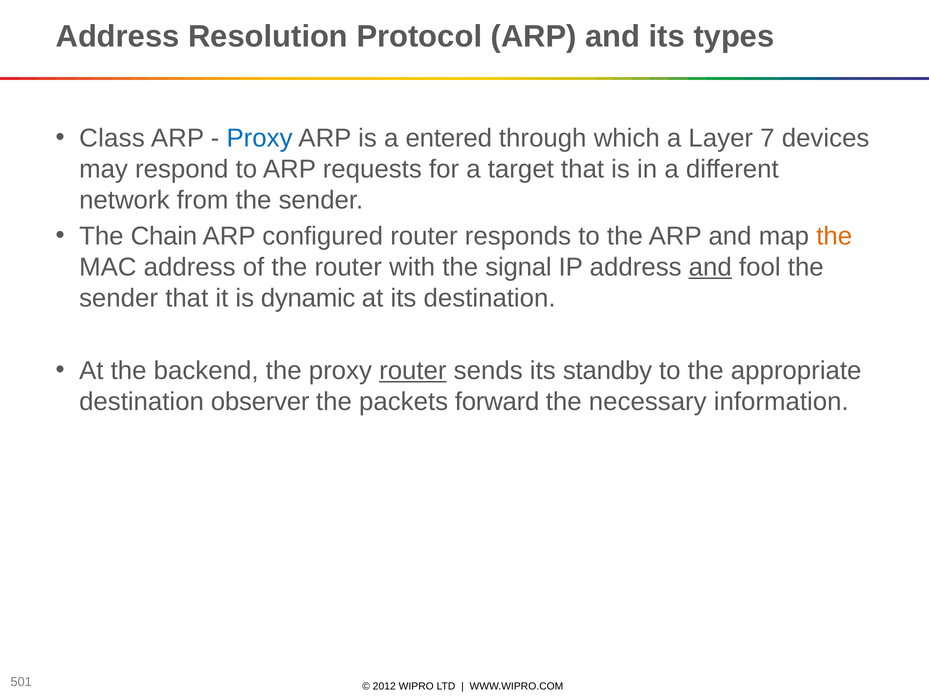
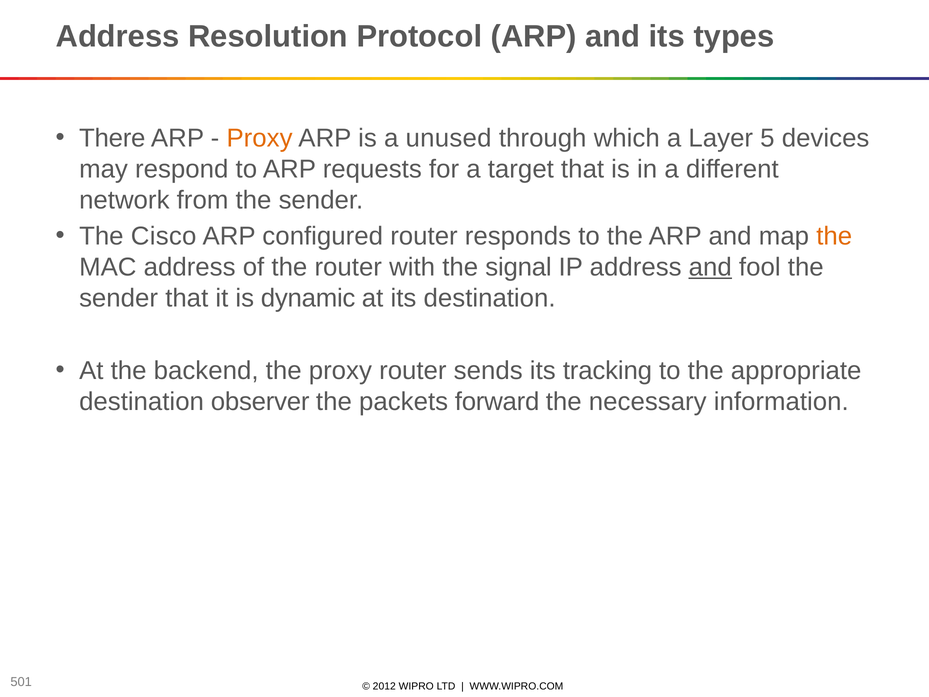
Class: Class -> There (112, 138)
Proxy colour: blue -> orange (260, 138)
entered: entered -> unused (449, 138)
7: 7 -> 5 (767, 138)
Chain: Chain -> Cisco (164, 236)
router underline: present -> none (413, 371)
standby: standby -> tracking (607, 371)
